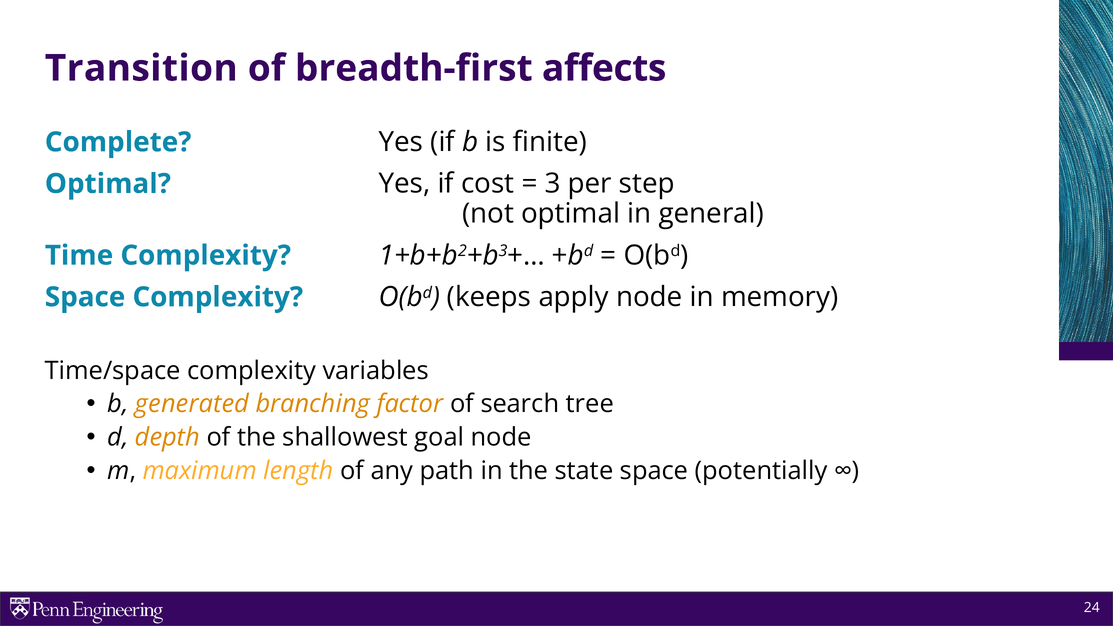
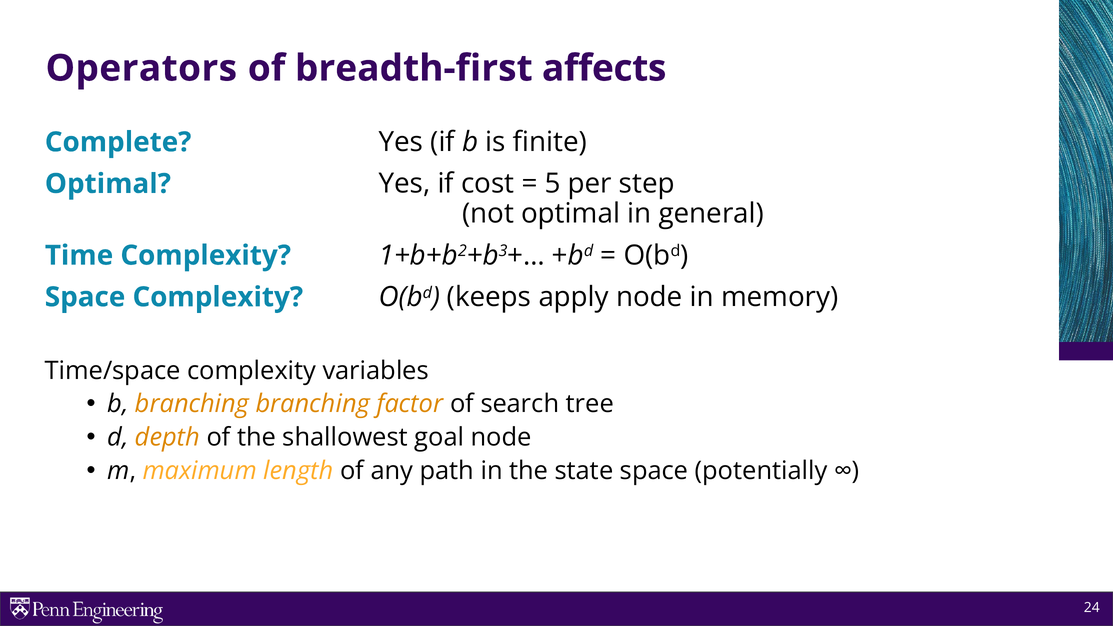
Transition: Transition -> Operators (141, 68)
3: 3 -> 5 (553, 184)
b generated: generated -> branching (192, 404)
